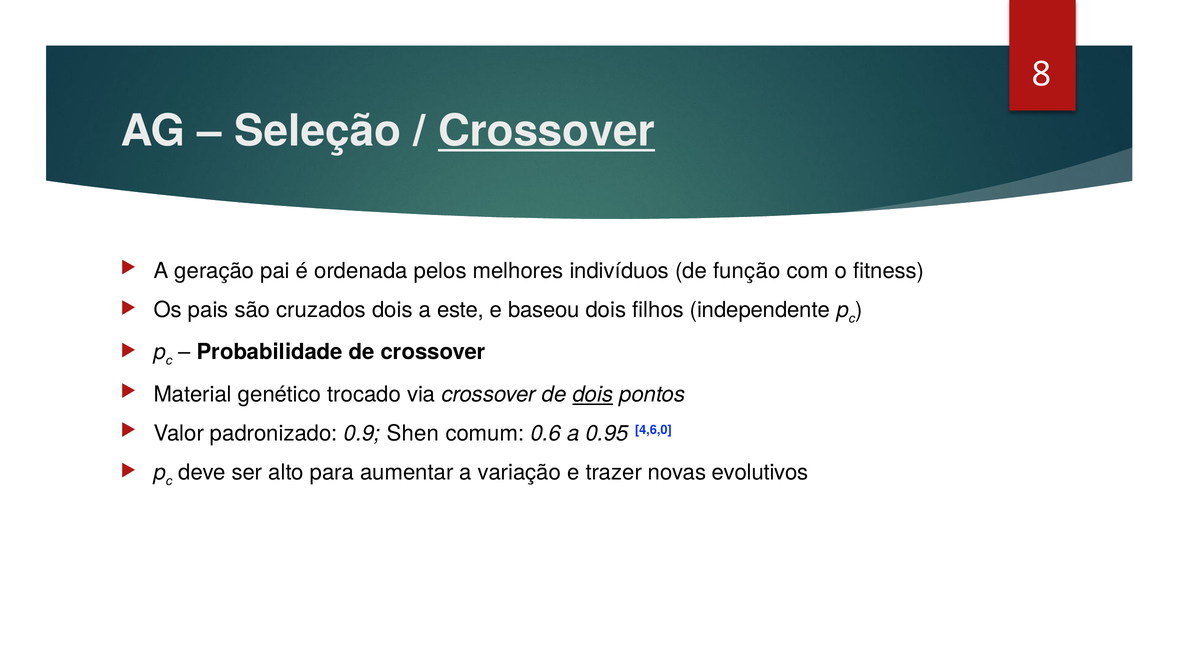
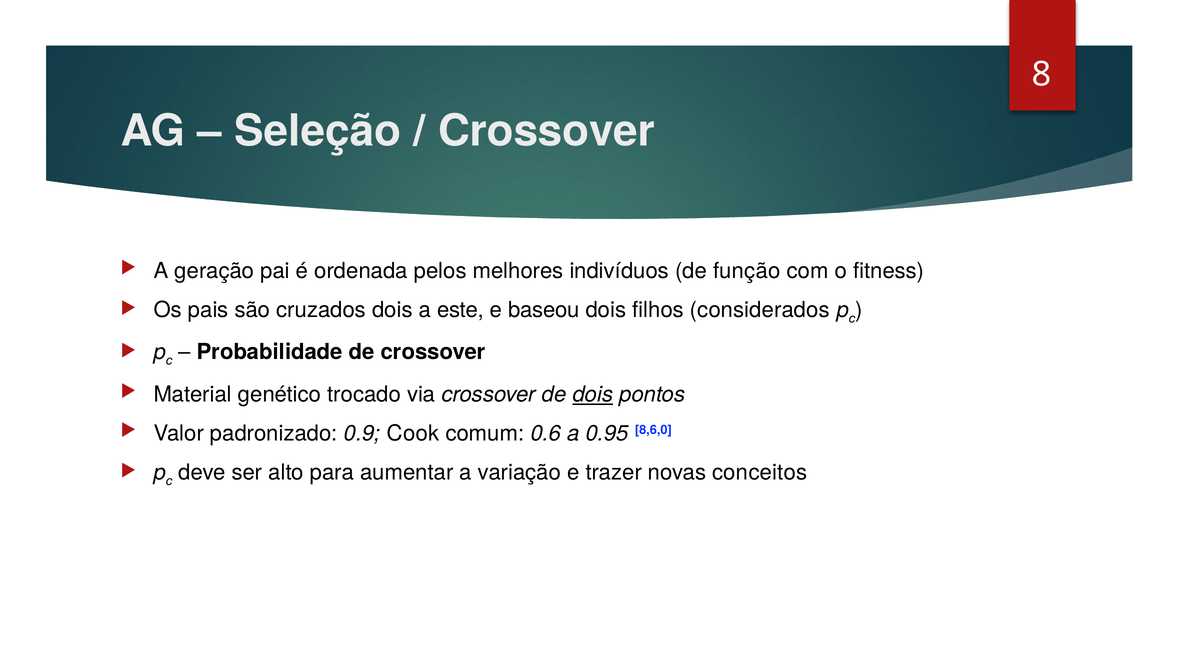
Crossover underline: present -> none (547, 131)
independente: independente -> considerados (760, 310)
Shen: Shen -> Cook (413, 434)
4,6,0: 4,6,0 -> 8,6,0 (653, 430)
evolutivos: evolutivos -> conceitos (760, 472)
